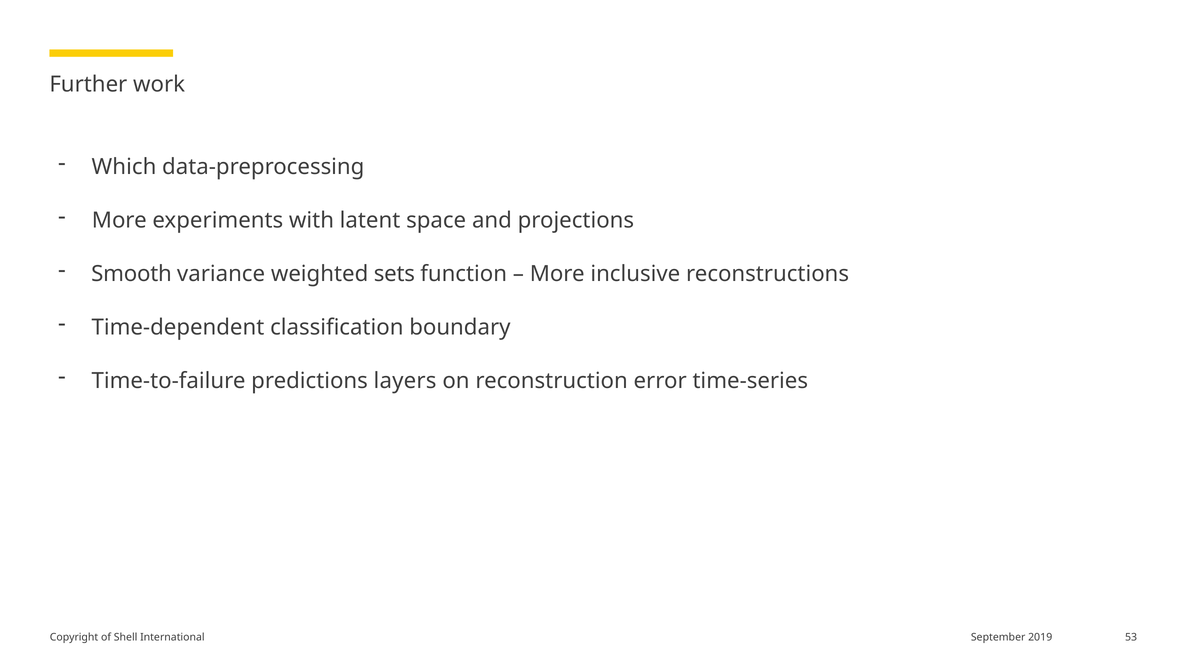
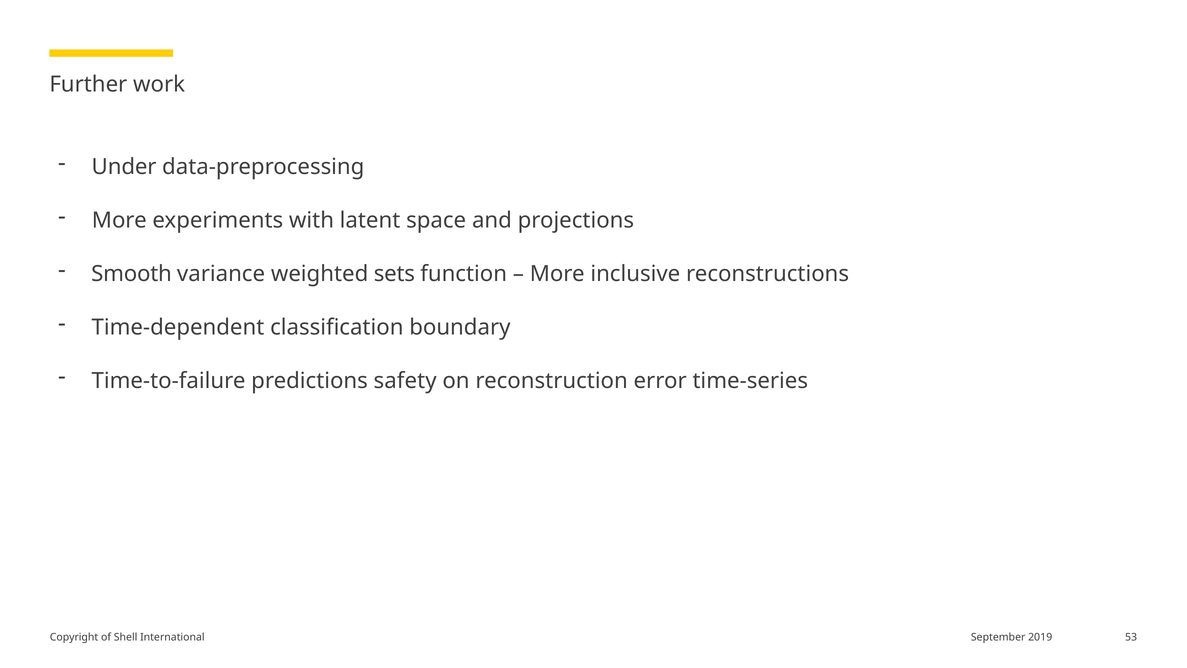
Which: Which -> Under (124, 167)
layers: layers -> safety (405, 381)
